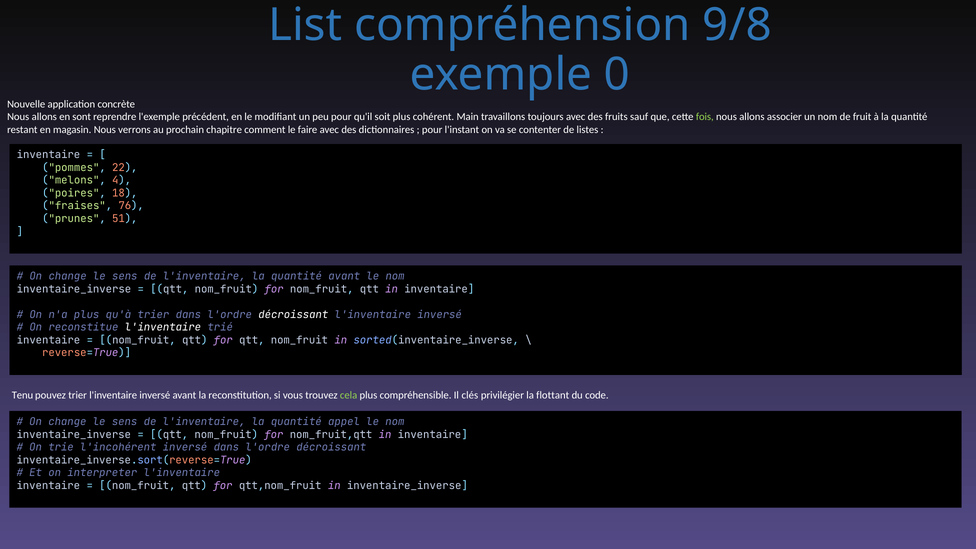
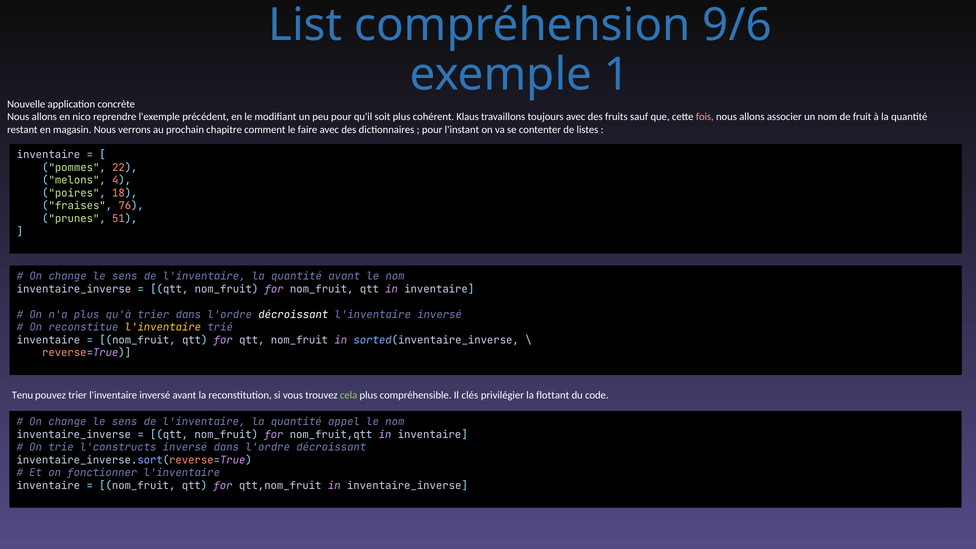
9/8: 9/8 -> 9/6 (737, 25)
0: 0 -> 1 (617, 75)
sont: sont -> nico (82, 117)
Main: Main -> Klaus (468, 117)
fois colour: light green -> pink (705, 117)
l'inventaire colour: white -> yellow (163, 327)
l'incohérent: l'incohérent -> l'constructs (118, 447)
interpreter: interpreter -> fonctionner (102, 473)
